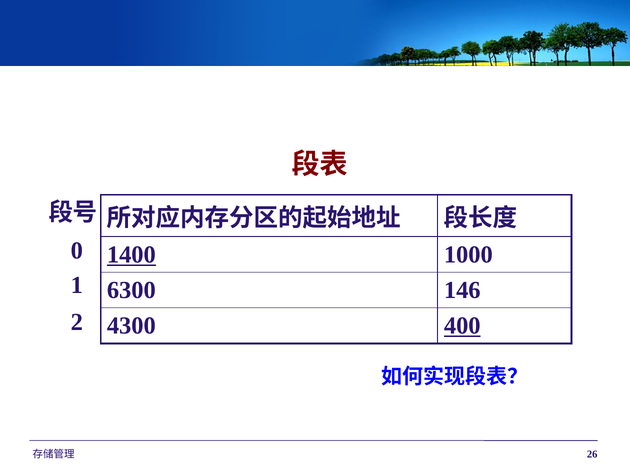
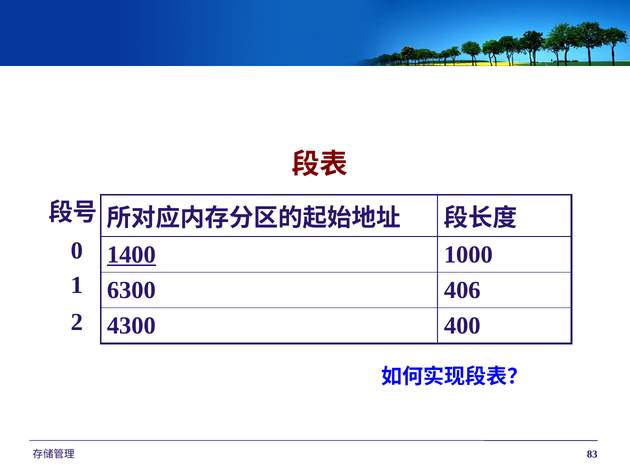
146: 146 -> 406 (462, 290)
400 underline: present -> none (462, 326)
26: 26 -> 83 (592, 455)
